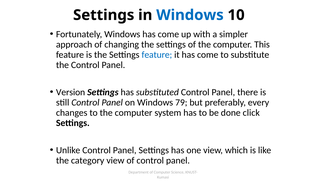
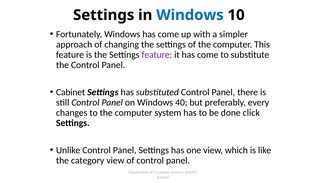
feature colour: blue -> purple (157, 55)
Version: Version -> Cabinet (71, 92)
79: 79 -> 40 (181, 103)
